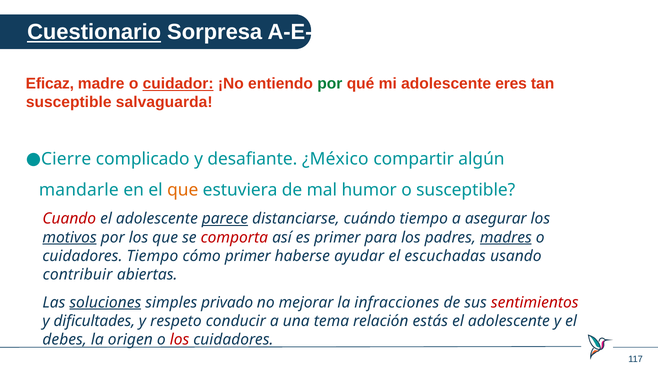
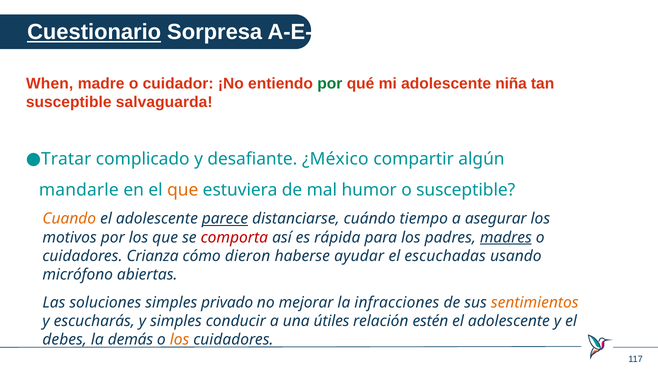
Eficaz: Eficaz -> When (50, 84)
cuidador underline: present -> none (178, 84)
eres: eres -> niña (511, 84)
Cierre: Cierre -> Tratar (66, 159)
Cuando colour: red -> orange (69, 219)
motivos underline: present -> none (70, 238)
es primer: primer -> rápida (337, 238)
cuidadores Tiempo: Tiempo -> Crianza (153, 256)
cómo primer: primer -> dieron (248, 256)
contribuir: contribuir -> micrófono (78, 275)
soluciones underline: present -> none (105, 303)
sentimientos colour: red -> orange (535, 303)
dificultades: dificultades -> escucharás (94, 321)
y respeto: respeto -> simples (176, 321)
tema: tema -> útiles (332, 321)
estás: estás -> estén (430, 321)
origen: origen -> demás (130, 340)
los colour: red -> orange (180, 340)
